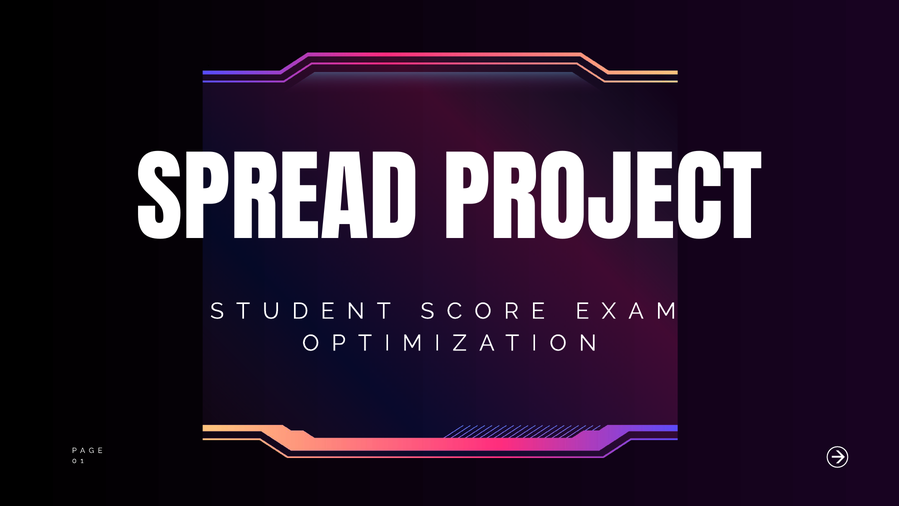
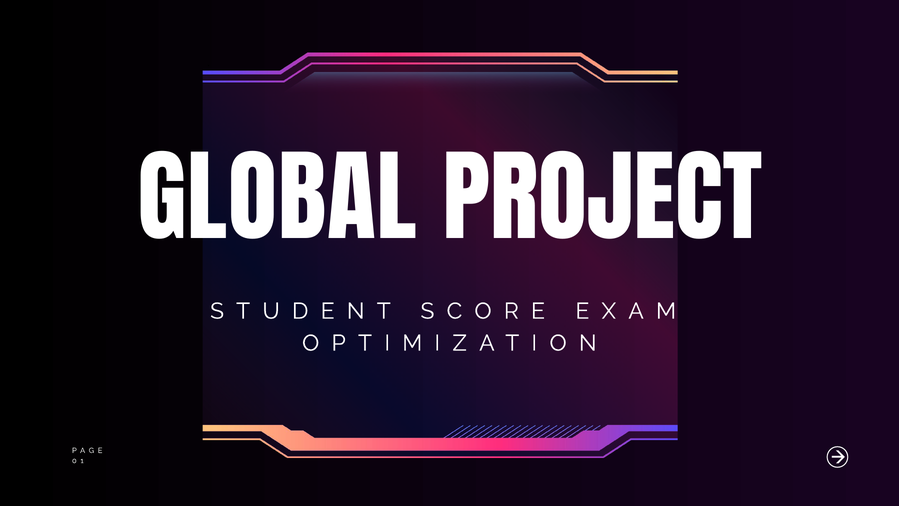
SPREAD: SPREAD -> GLOBAL (277, 205)
